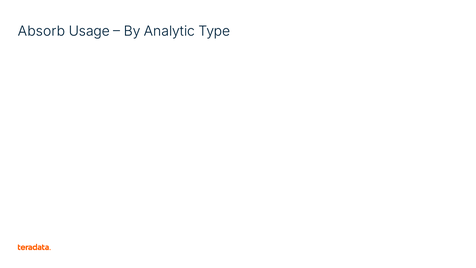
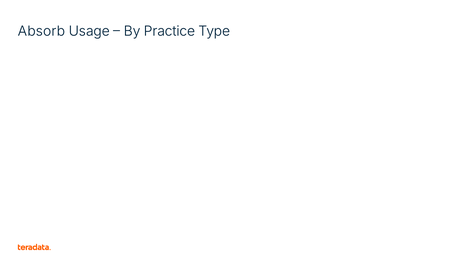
Analytic: Analytic -> Practice (170, 31)
